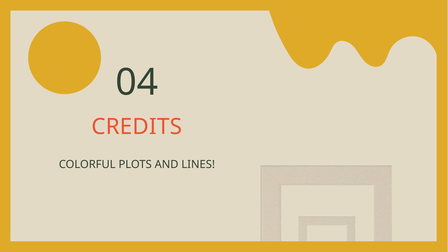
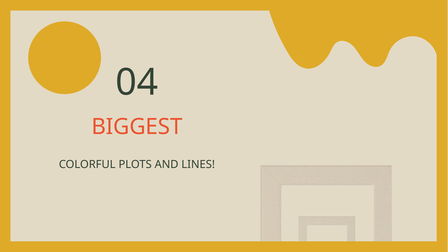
CREDITS: CREDITS -> BIGGEST (137, 127)
